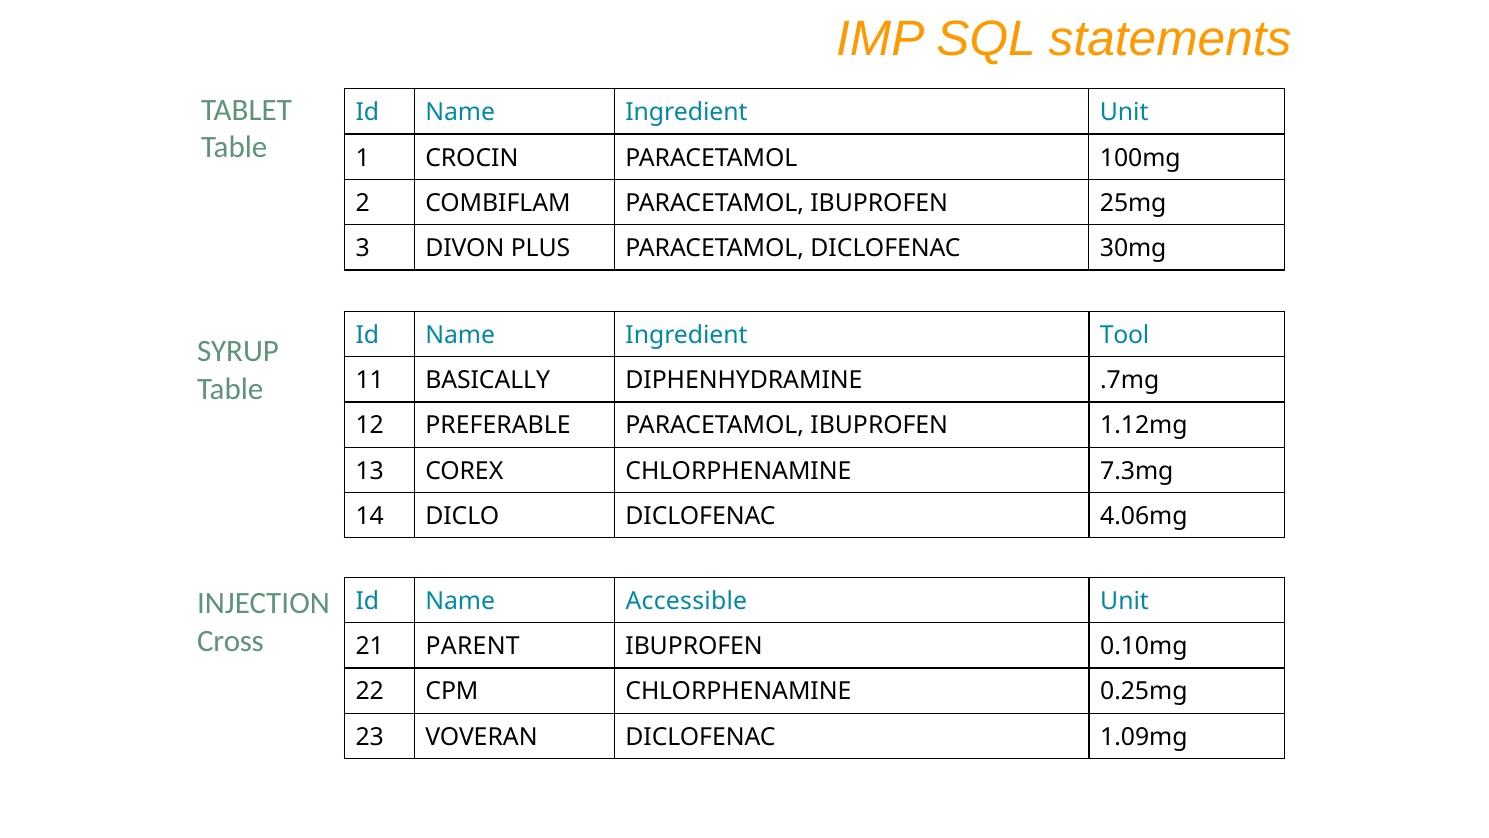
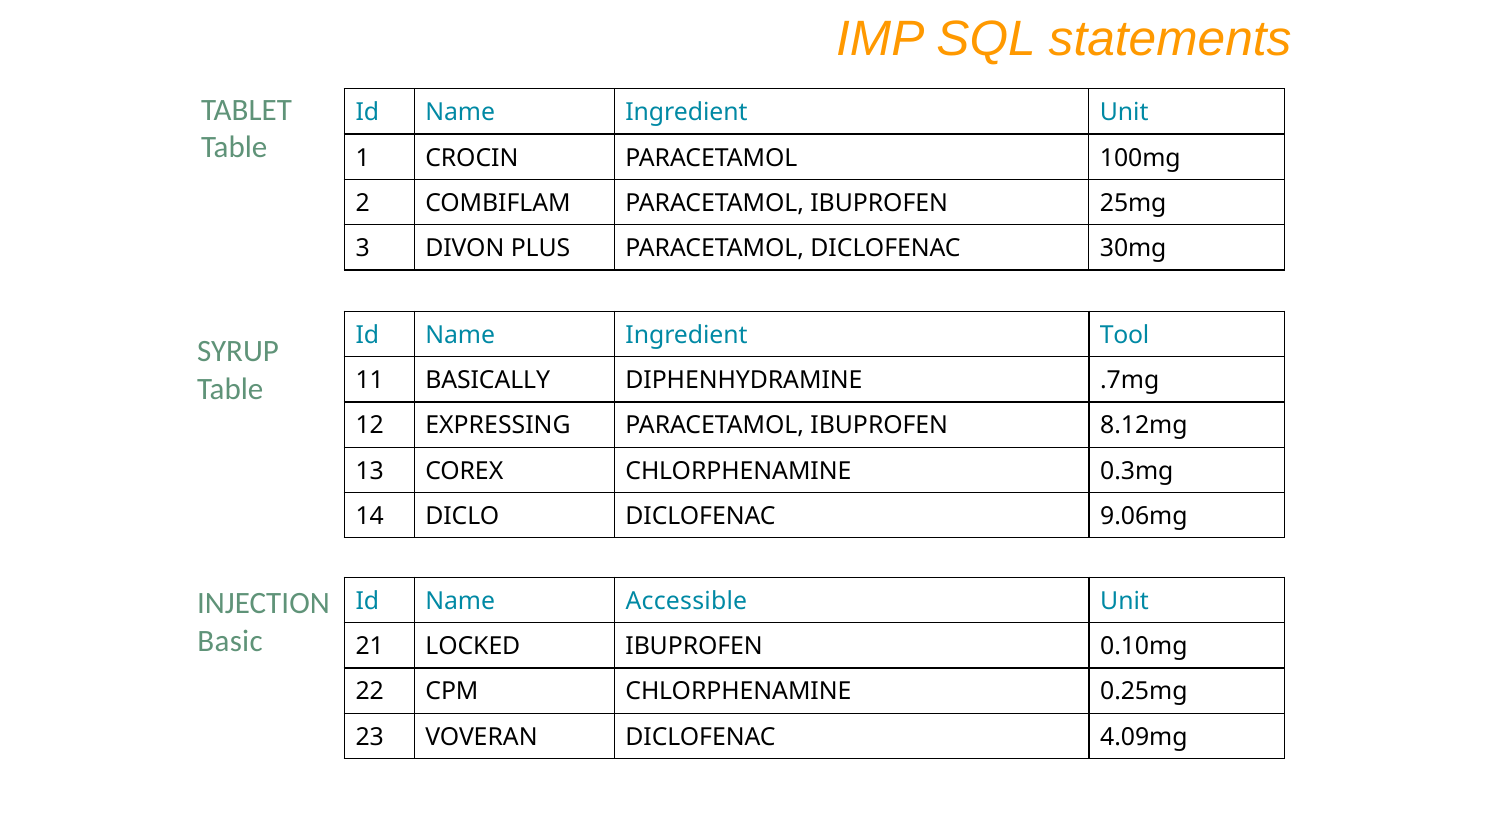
PREFERABLE: PREFERABLE -> EXPRESSING (498, 425)
1.12mg: 1.12mg -> 8.12mg (1144, 425)
7.3mg: 7.3mg -> 0.3mg (1137, 471)
4.06mg: 4.06mg -> 9.06mg (1144, 516)
Cross: Cross -> Basic (230, 640)
PARENT: PARENT -> LOCKED (473, 646)
1.09mg: 1.09mg -> 4.09mg (1144, 737)
